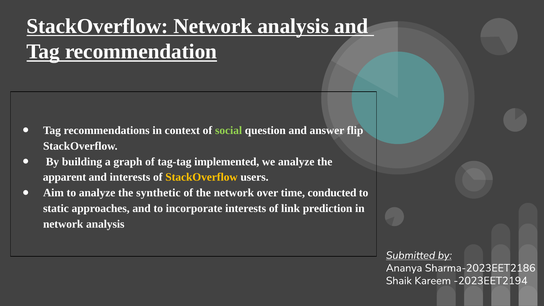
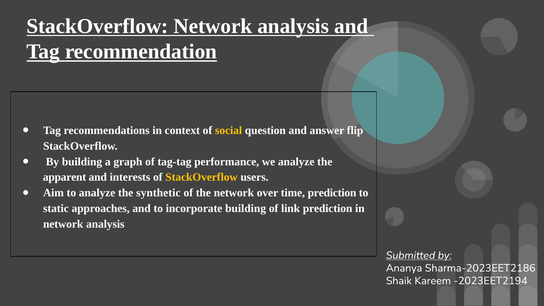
social colour: light green -> yellow (229, 130)
implemented: implemented -> performance (227, 162)
time conducted: conducted -> prediction (332, 193)
incorporate interests: interests -> building (246, 209)
